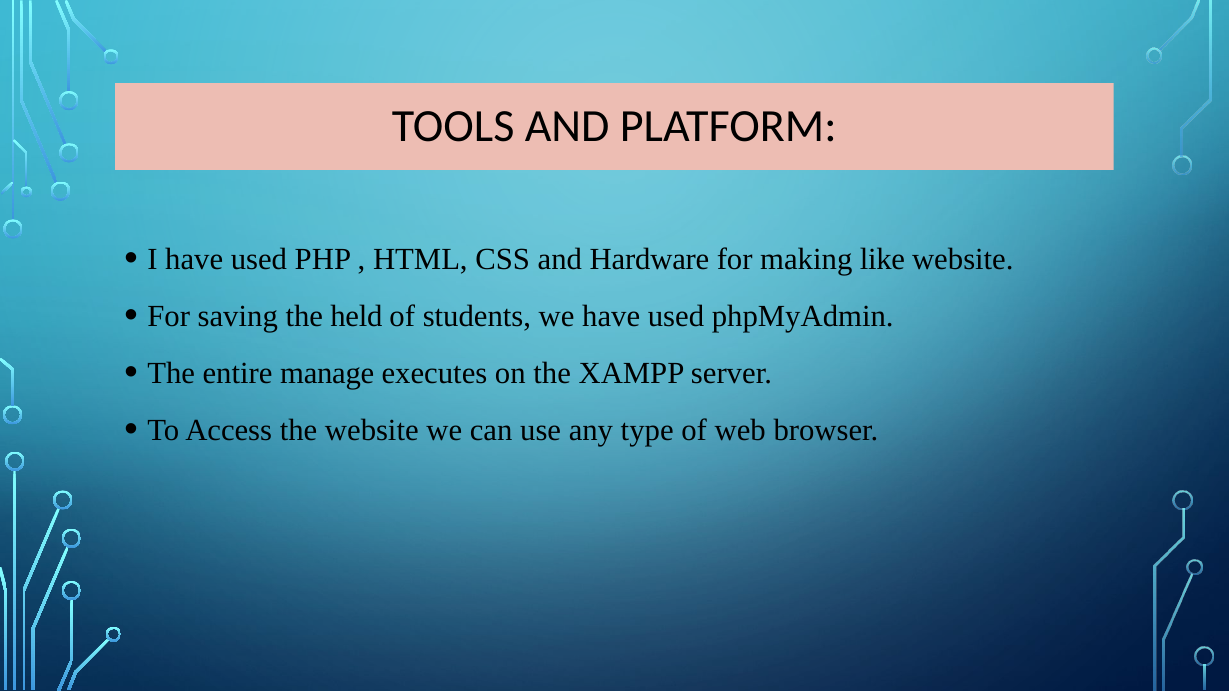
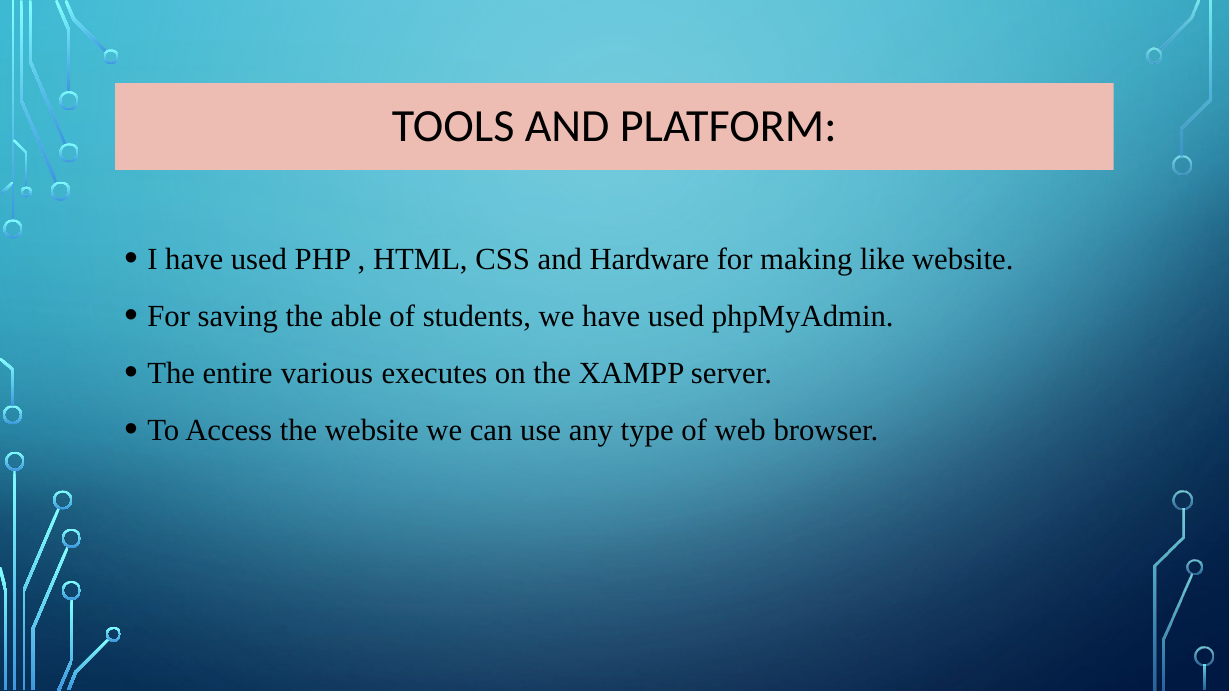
held: held -> able (356, 316)
manage: manage -> various (327, 373)
